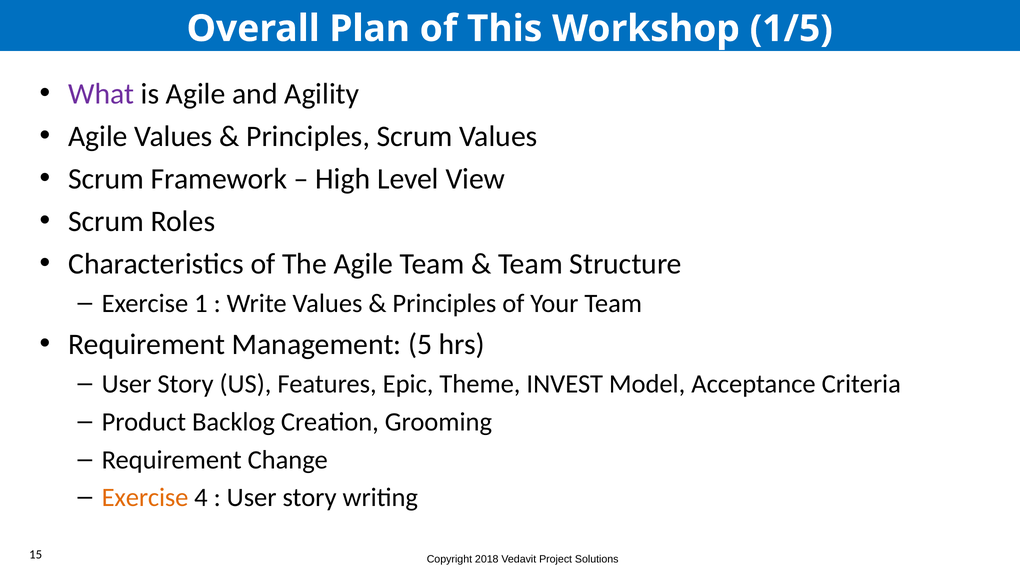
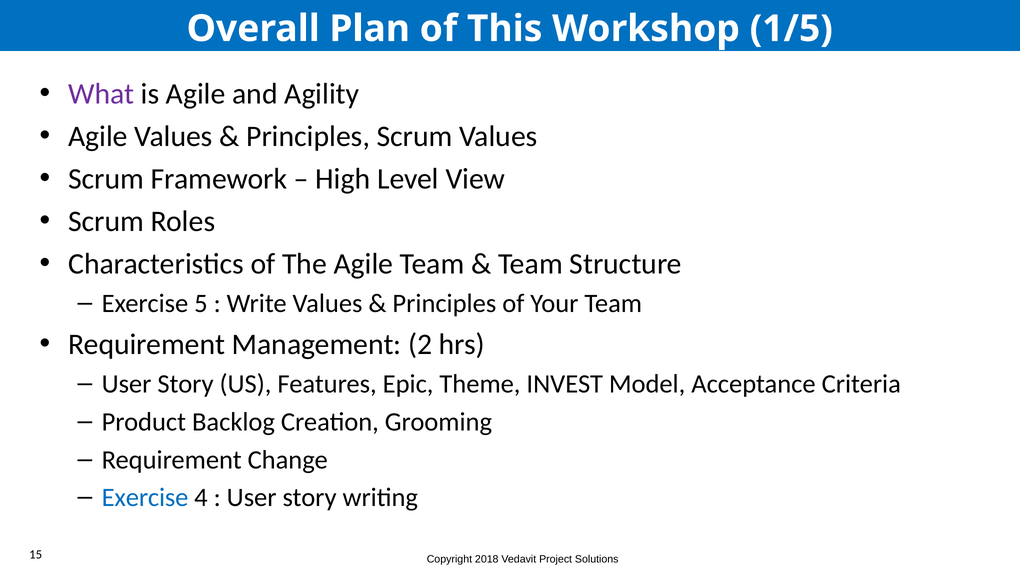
1: 1 -> 5 (201, 304)
5: 5 -> 2 (420, 344)
Exercise colour: orange -> blue (145, 497)
